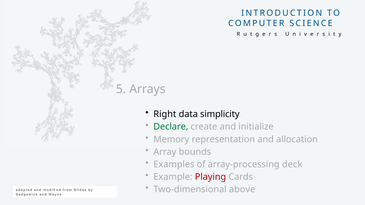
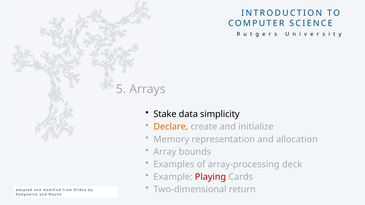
Right: Right -> Stake (165, 114)
Declare colour: green -> orange (171, 127)
above: above -> return (242, 190)
